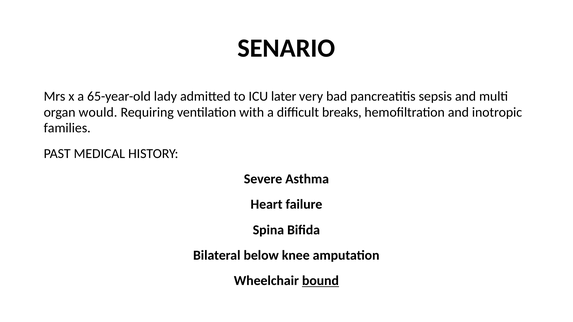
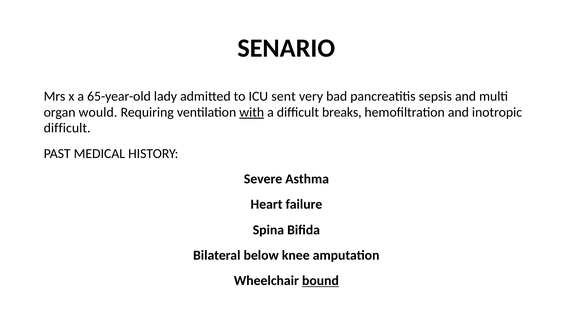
later: later -> sent (284, 97)
with underline: none -> present (252, 112)
families: families -> difficult (67, 128)
